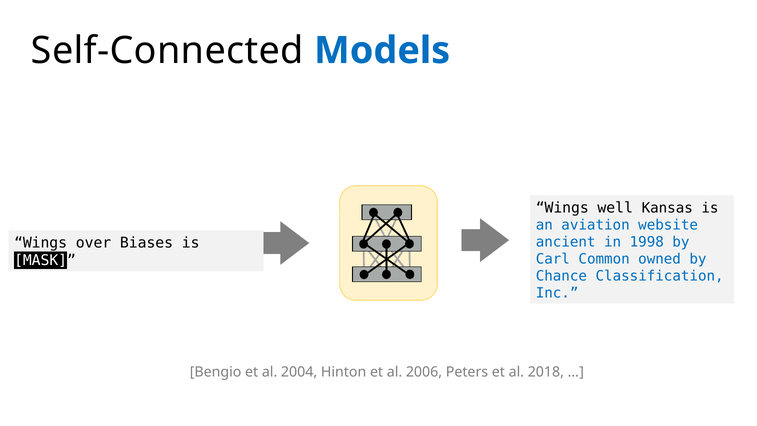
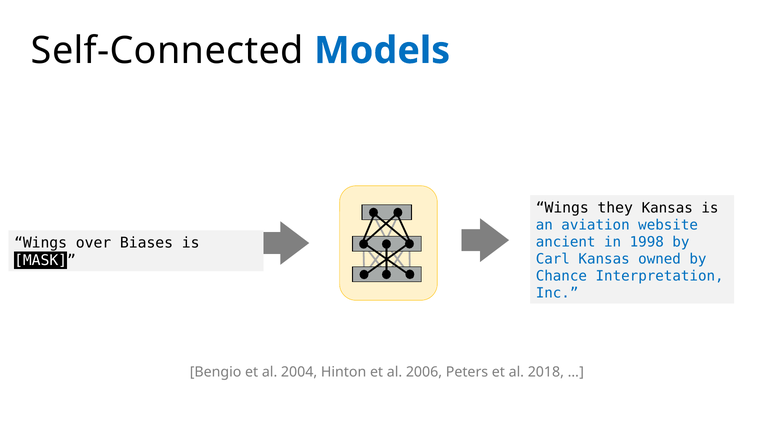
well: well -> they (615, 208)
Carl Common: Common -> Kansas (604, 259)
Classification: Classification -> Interpretation (660, 276)
